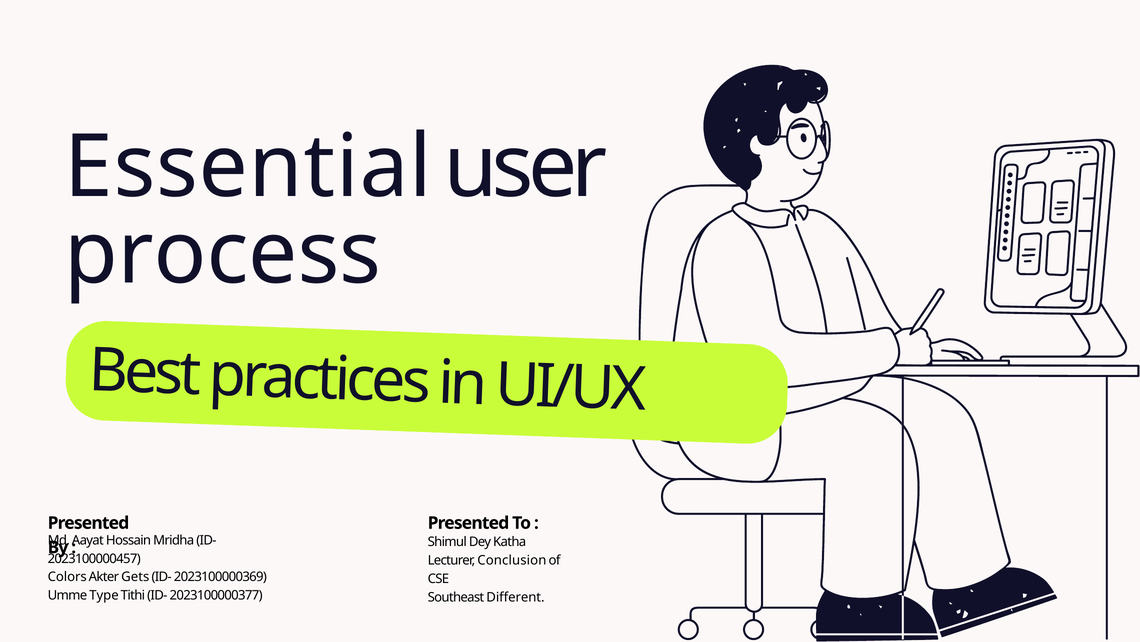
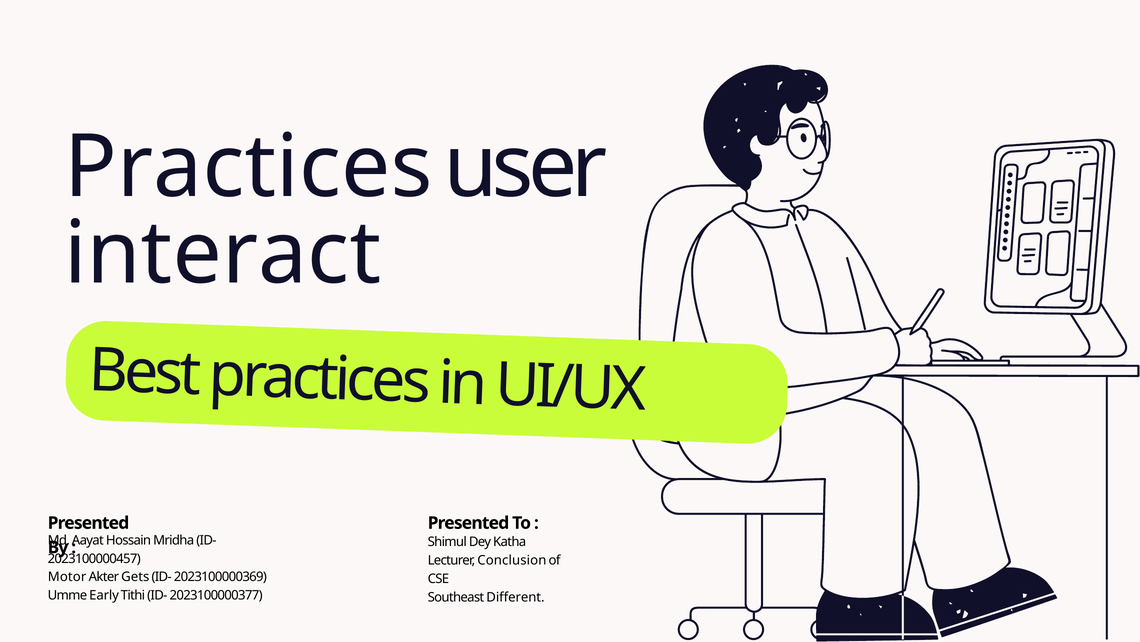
Essential: Essential -> Practices (248, 167)
process: process -> interact (223, 254)
Colors: Colors -> Motor (67, 576)
Type: Type -> Early (104, 595)
